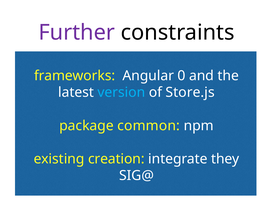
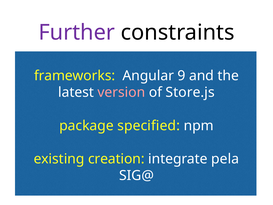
0: 0 -> 9 (182, 76)
version colour: light blue -> pink (121, 92)
common: common -> specified (149, 125)
they: they -> pela (225, 159)
